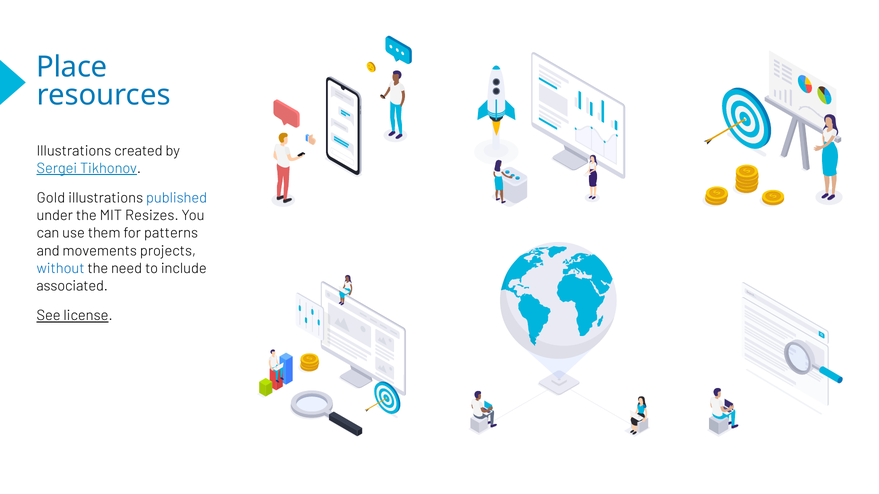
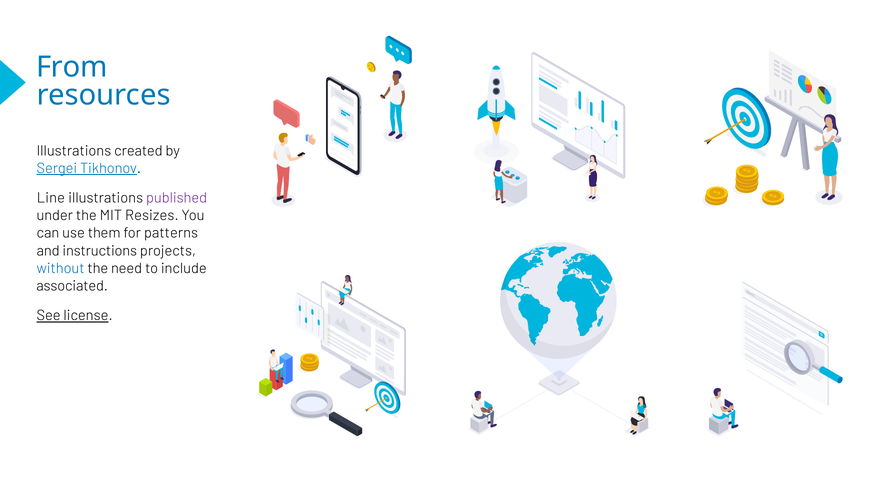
Place: Place -> From (72, 67)
Gold: Gold -> Line (51, 198)
published colour: blue -> purple (177, 198)
movements: movements -> instructions (100, 251)
